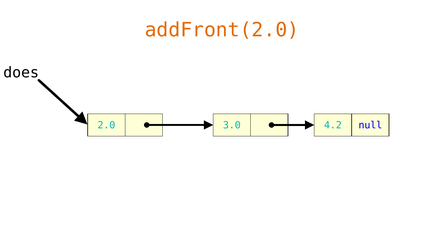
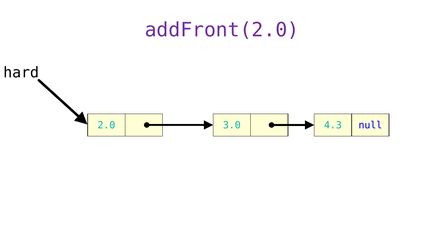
addFront(2.0 colour: orange -> purple (222, 30)
does: does -> hard (21, 72)
4.2: 4.2 -> 4.3 (333, 125)
